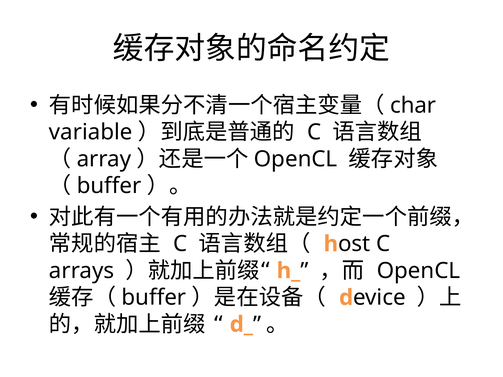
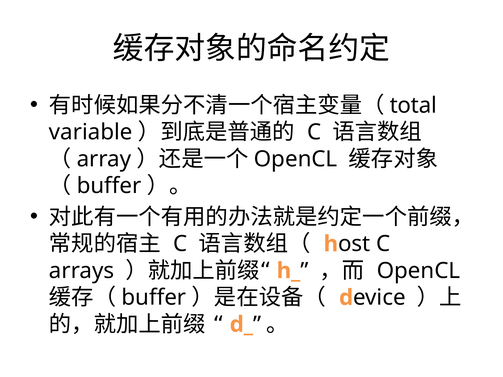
char: char -> total (413, 105)
